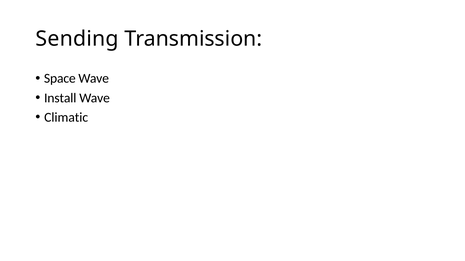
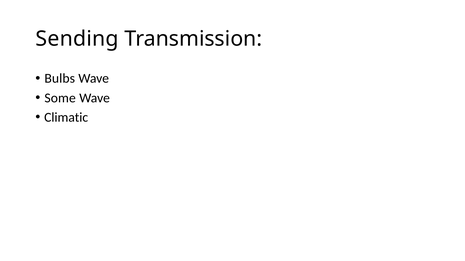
Space: Space -> Bulbs (60, 79)
Install: Install -> Some (60, 98)
